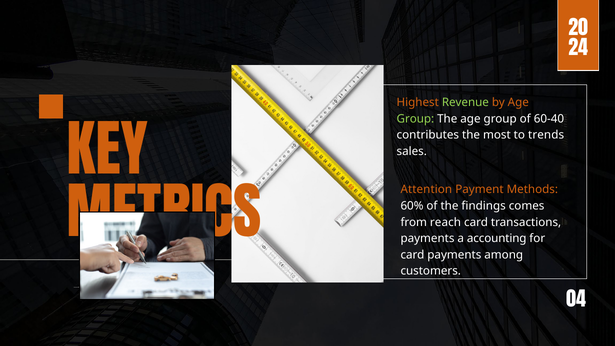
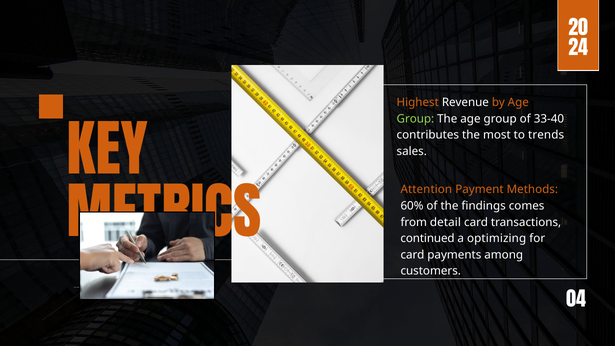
Revenue colour: light green -> white (465, 102)
60-40: 60-40 -> 33-40 (549, 119)
reach: reach -> detail (445, 222)
payments: payments -> continued (428, 238)
accounting: accounting -> optimizing (497, 238)
